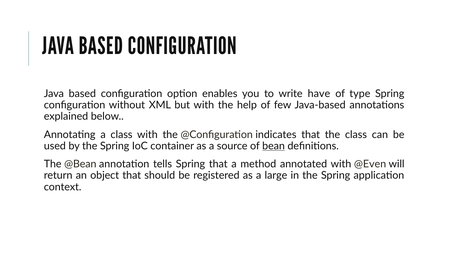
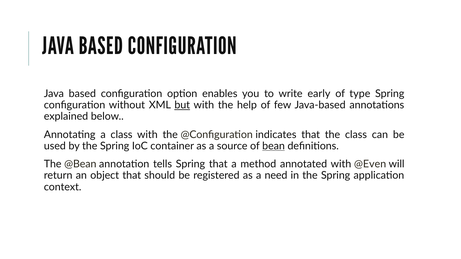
have: have -> early (319, 94)
but underline: none -> present (182, 105)
large: large -> need (276, 176)
